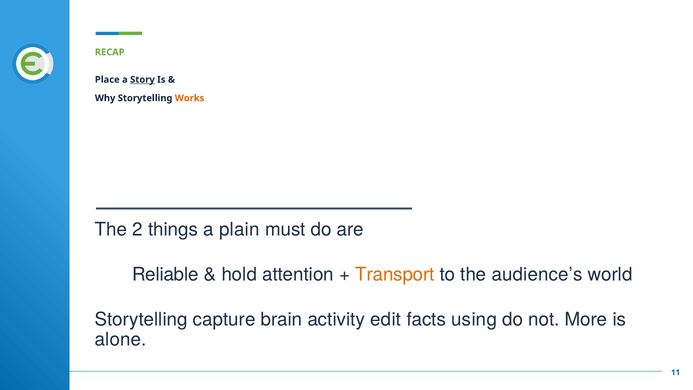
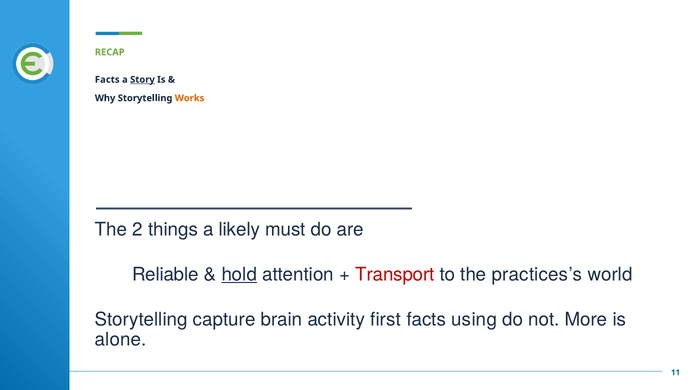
Place: Place -> Facts (107, 80)
plain: plain -> likely (239, 230)
hold underline: none -> present (239, 274)
Transport colour: orange -> red (395, 274)
audience’s: audience’s -> practices’s (537, 274)
edit: edit -> first (386, 319)
